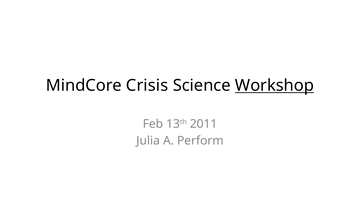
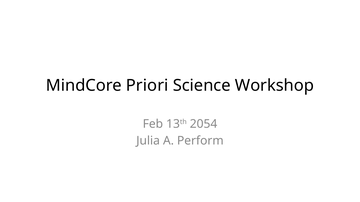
Crisis: Crisis -> Priori (147, 86)
Workshop underline: present -> none (274, 86)
2011: 2011 -> 2054 (204, 124)
